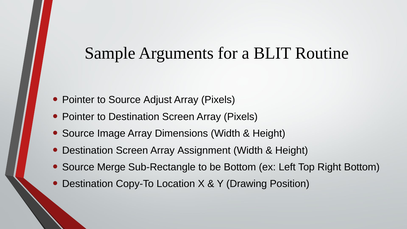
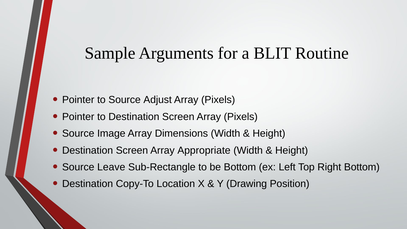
Assignment: Assignment -> Appropriate (204, 150)
Merge: Merge -> Leave (111, 167)
